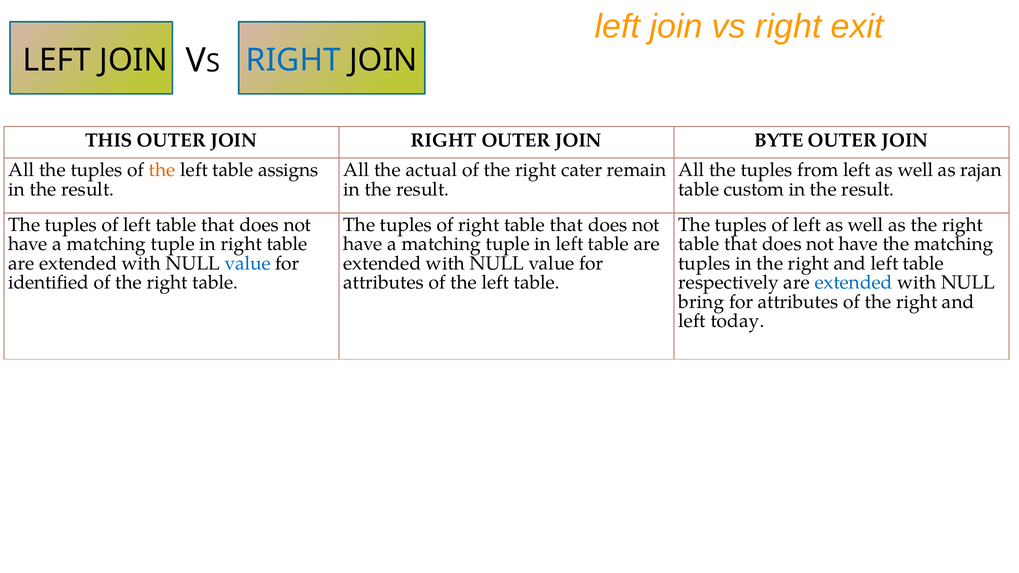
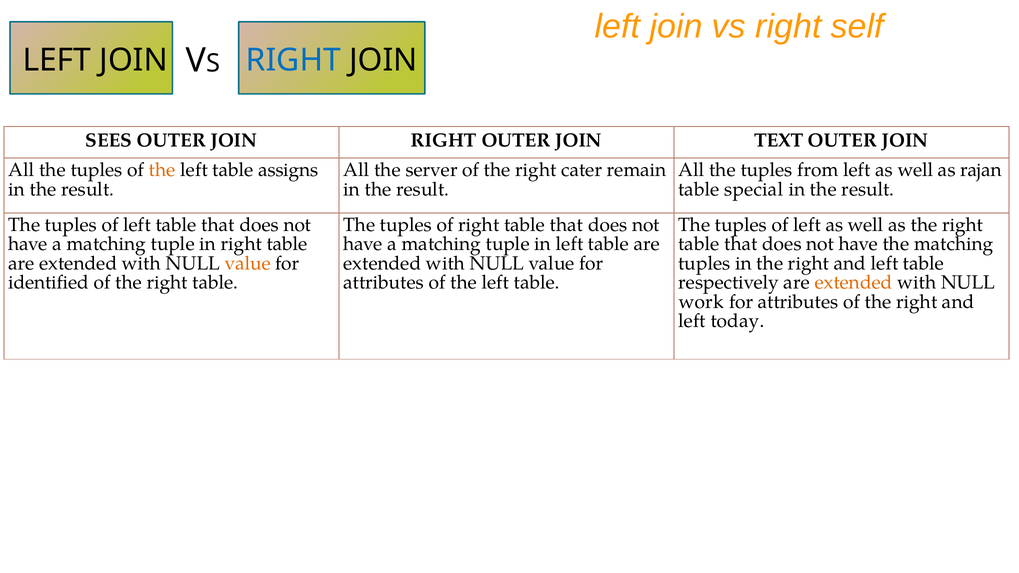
exit: exit -> self (857, 27)
THIS: THIS -> SEES (109, 140)
BYTE: BYTE -> TEXT (779, 140)
actual: actual -> server (432, 170)
custom: custom -> special (754, 189)
value colour: blue -> orange (248, 263)
extended colour: blue -> orange (854, 283)
bring: bring -> work (701, 302)
